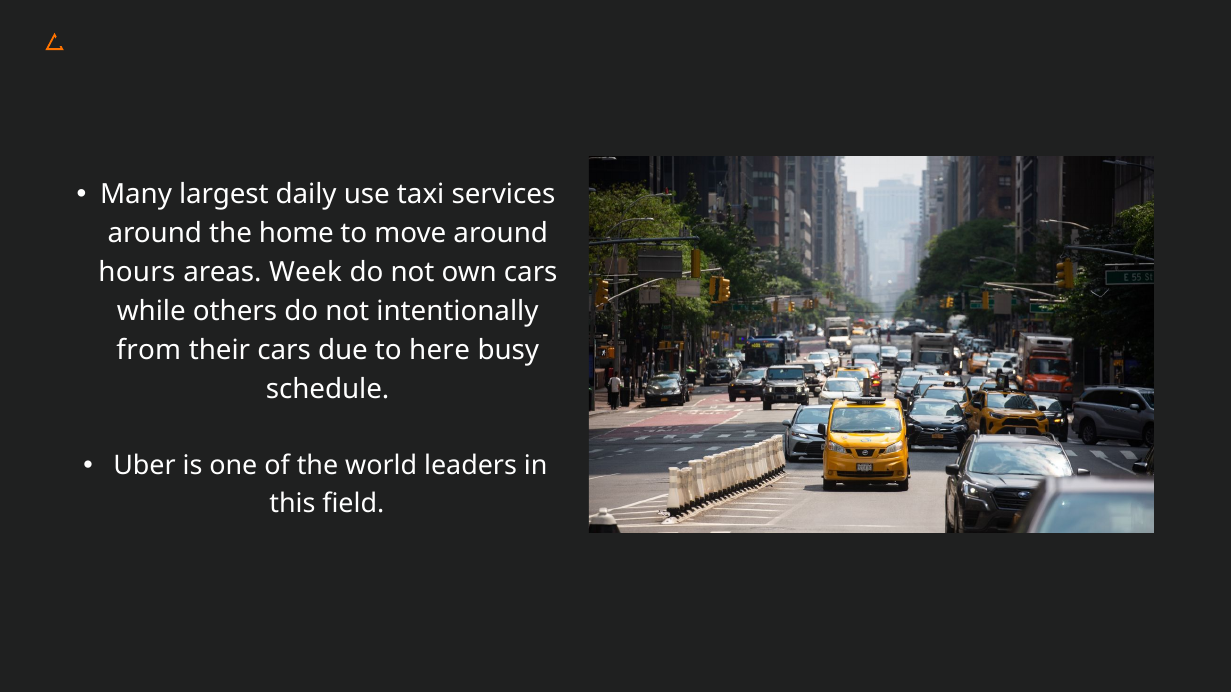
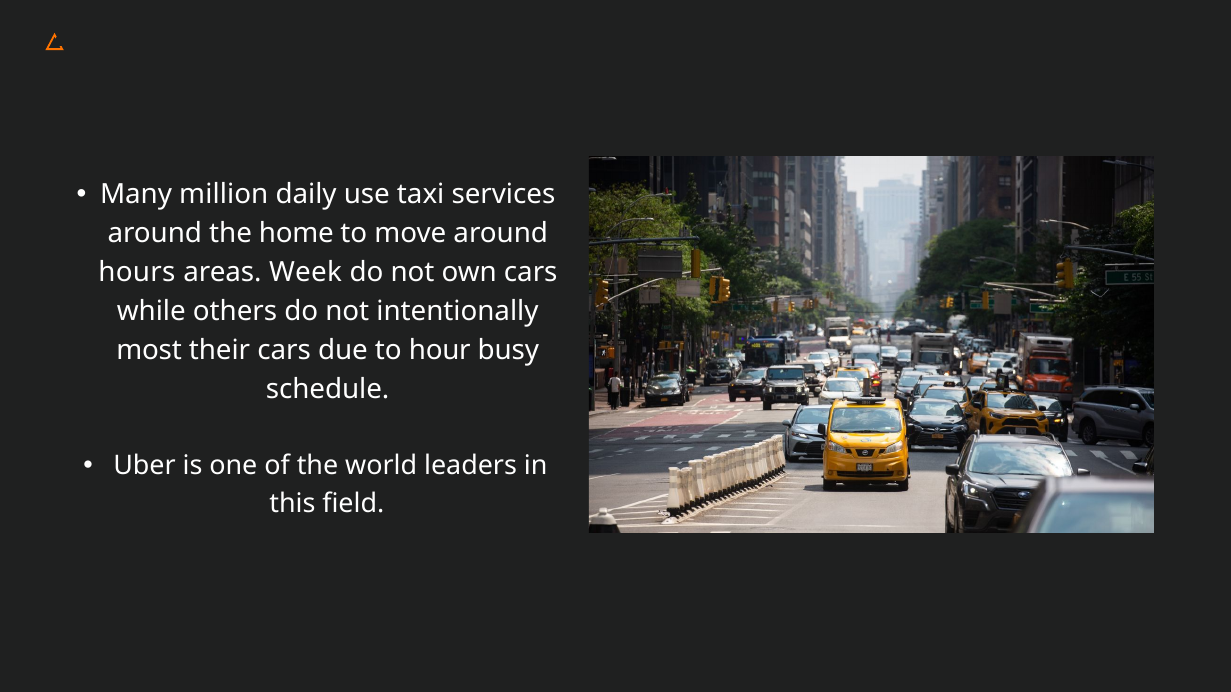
largest: largest -> million (224, 195)
from: from -> most (149, 350)
here: here -> hour (440, 350)
